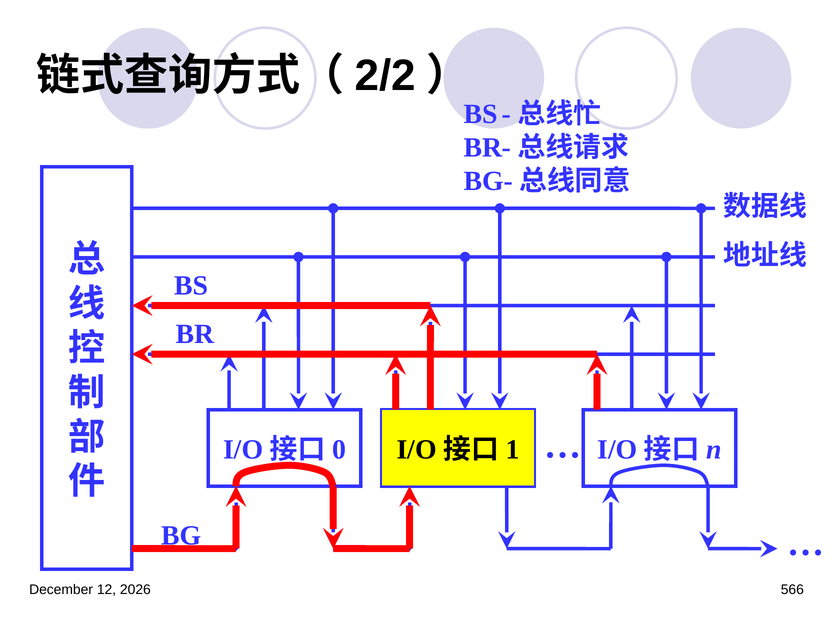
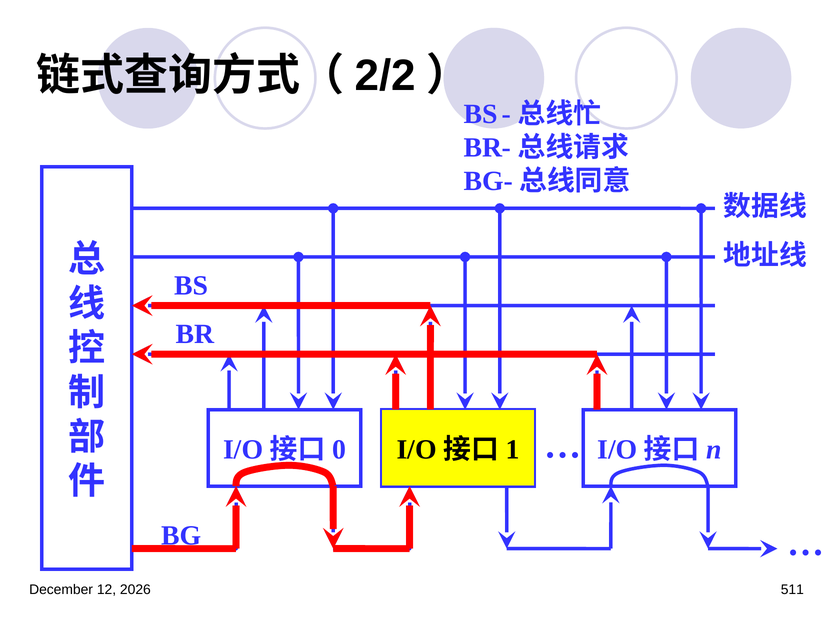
566: 566 -> 511 (792, 590)
